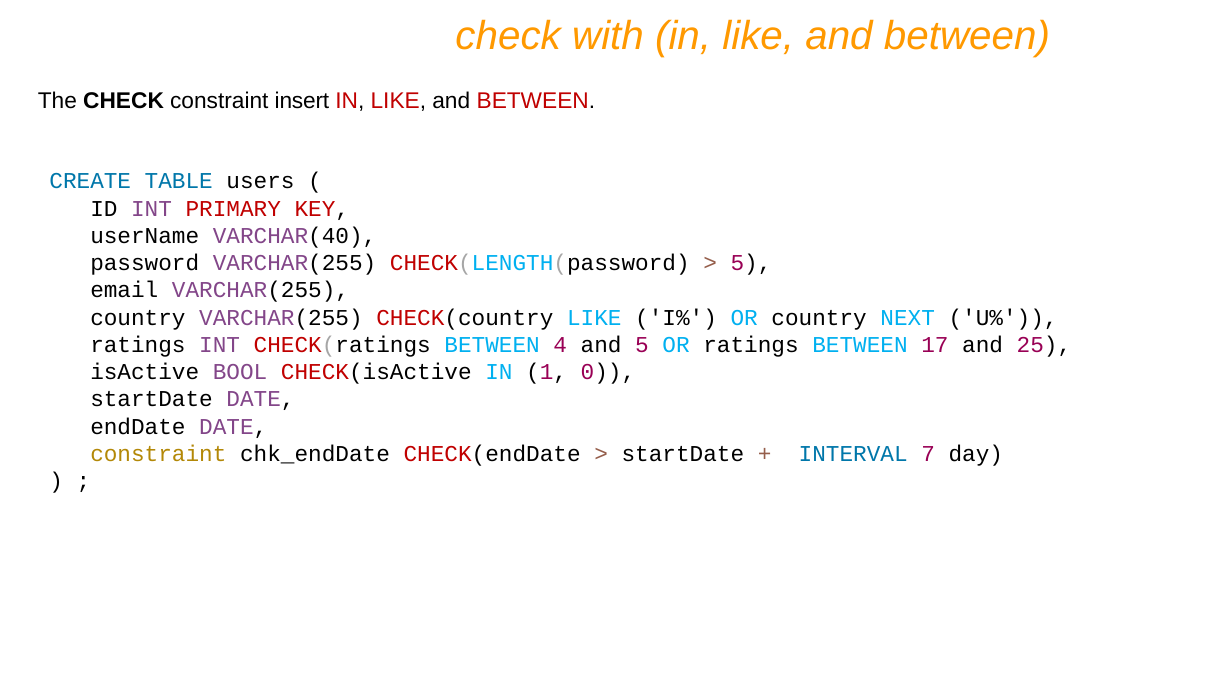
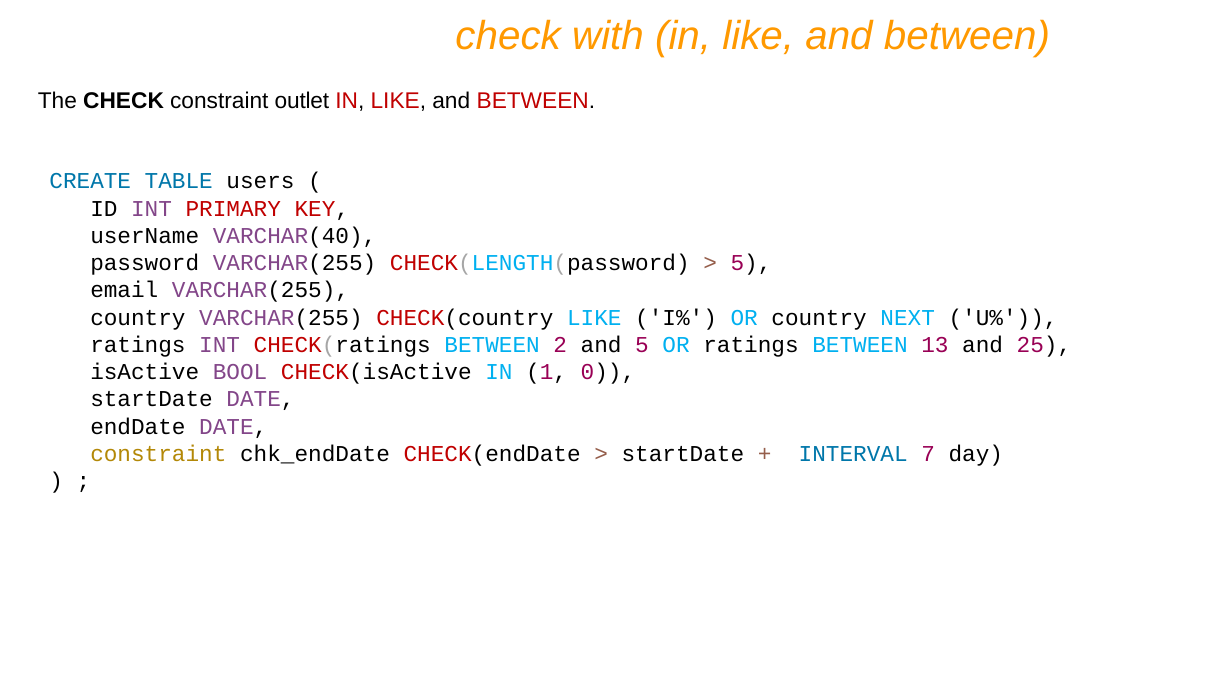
insert: insert -> outlet (302, 101)
4: 4 -> 2 (560, 345)
17: 17 -> 13 (935, 345)
